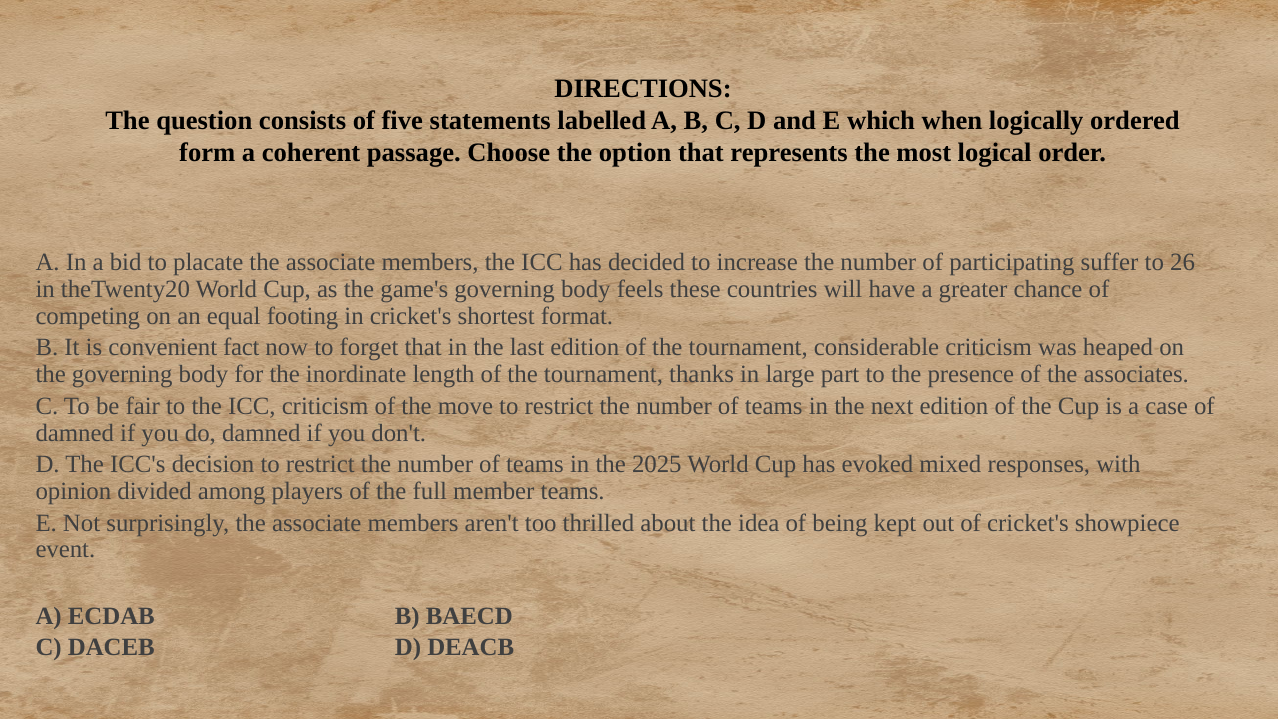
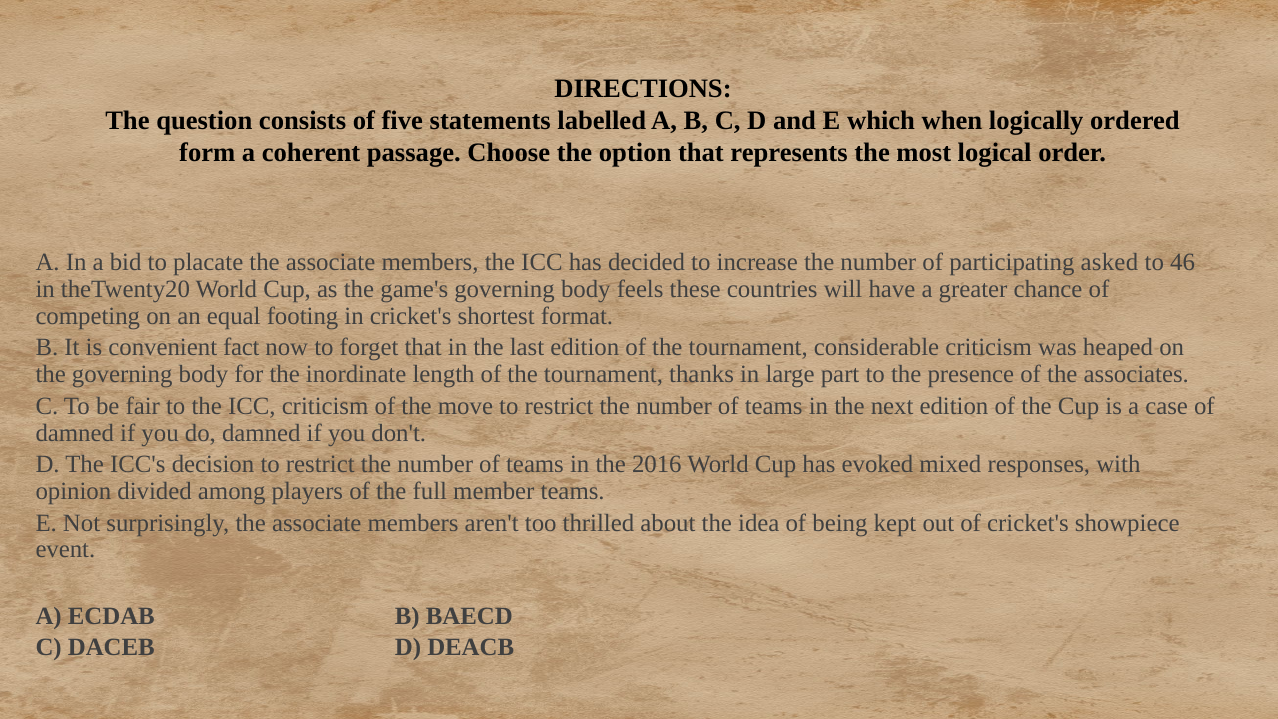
suffer: suffer -> asked (1109, 262)
26: 26 -> 46 (1183, 262)
2025: 2025 -> 2016 (657, 464)
